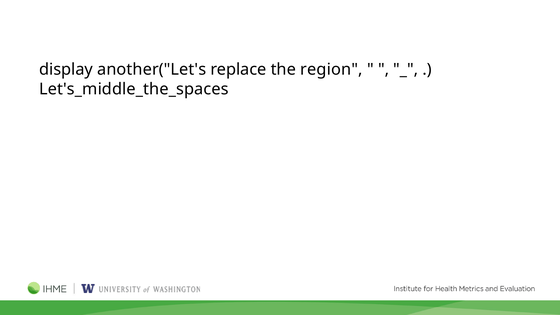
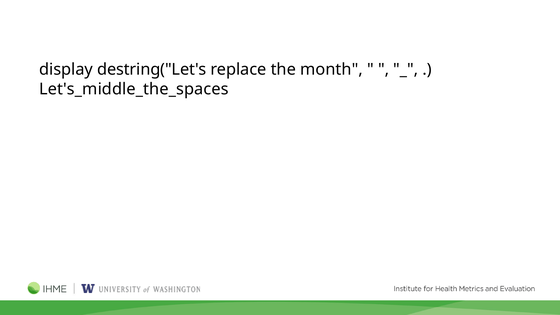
another("Let's: another("Let's -> destring("Let's (152, 69)
region: region -> month (331, 69)
